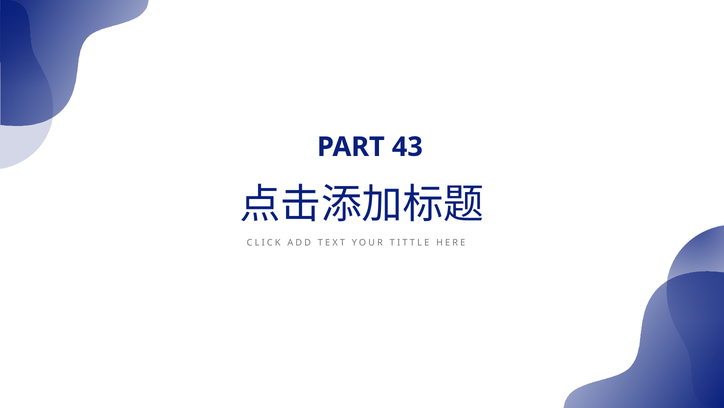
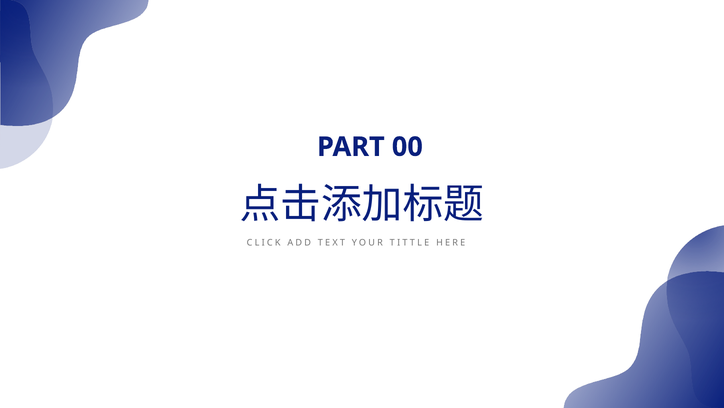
43: 43 -> 00 (407, 147)
